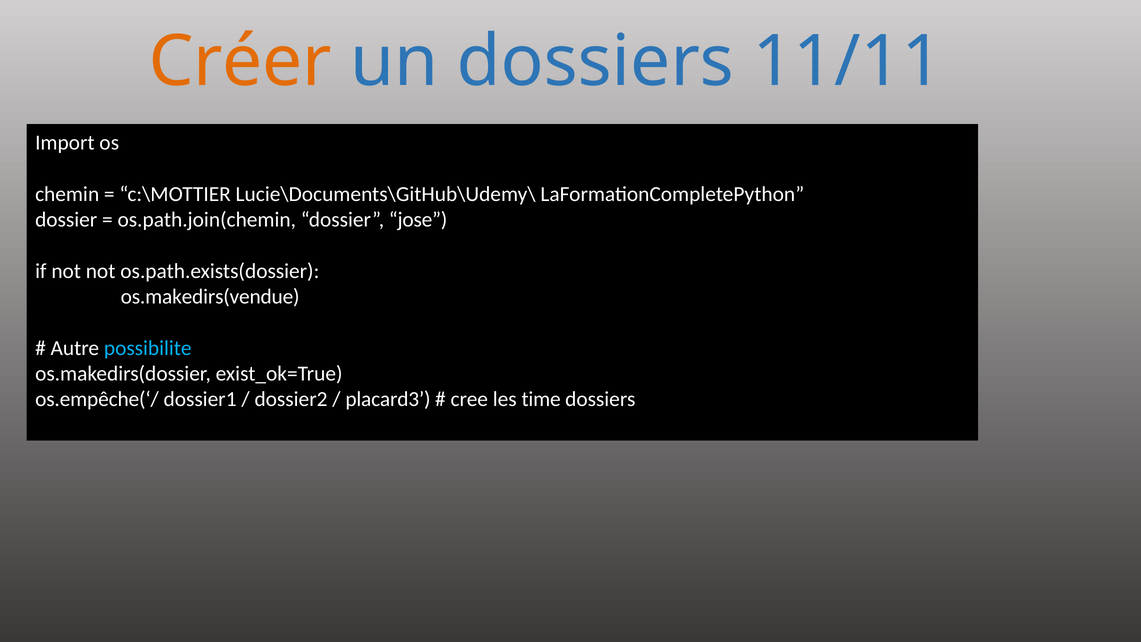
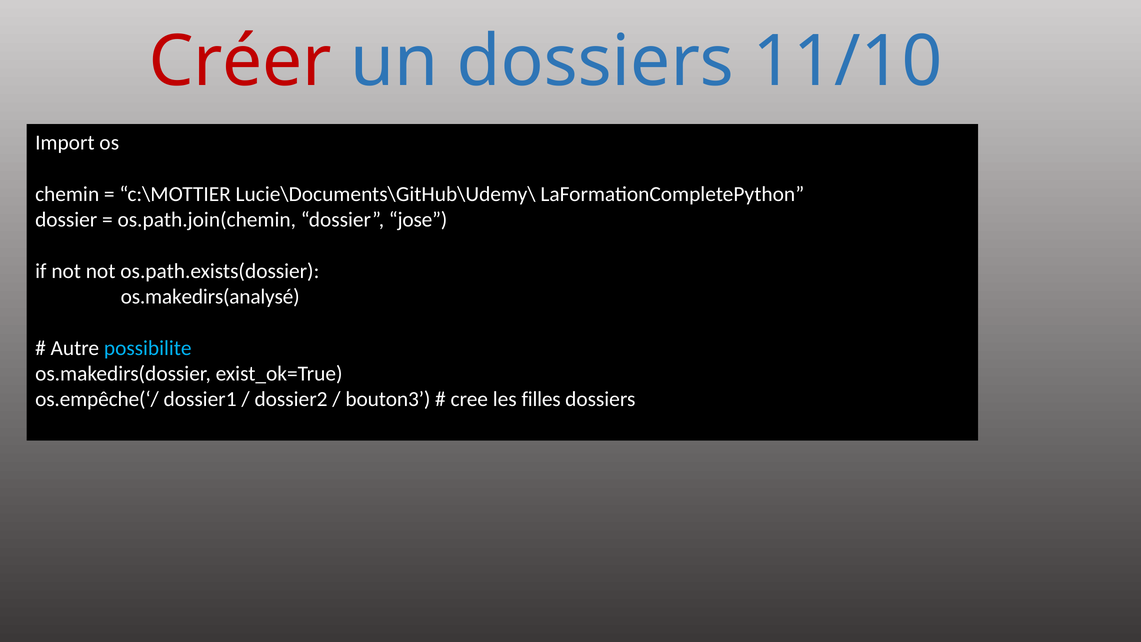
Créer colour: orange -> red (240, 62)
11/11: 11/11 -> 11/10 (848, 62)
os.makedirs(vendue: os.makedirs(vendue -> os.makedirs(analysé (210, 297)
placard3: placard3 -> bouton3 (388, 399)
time: time -> filles (541, 399)
